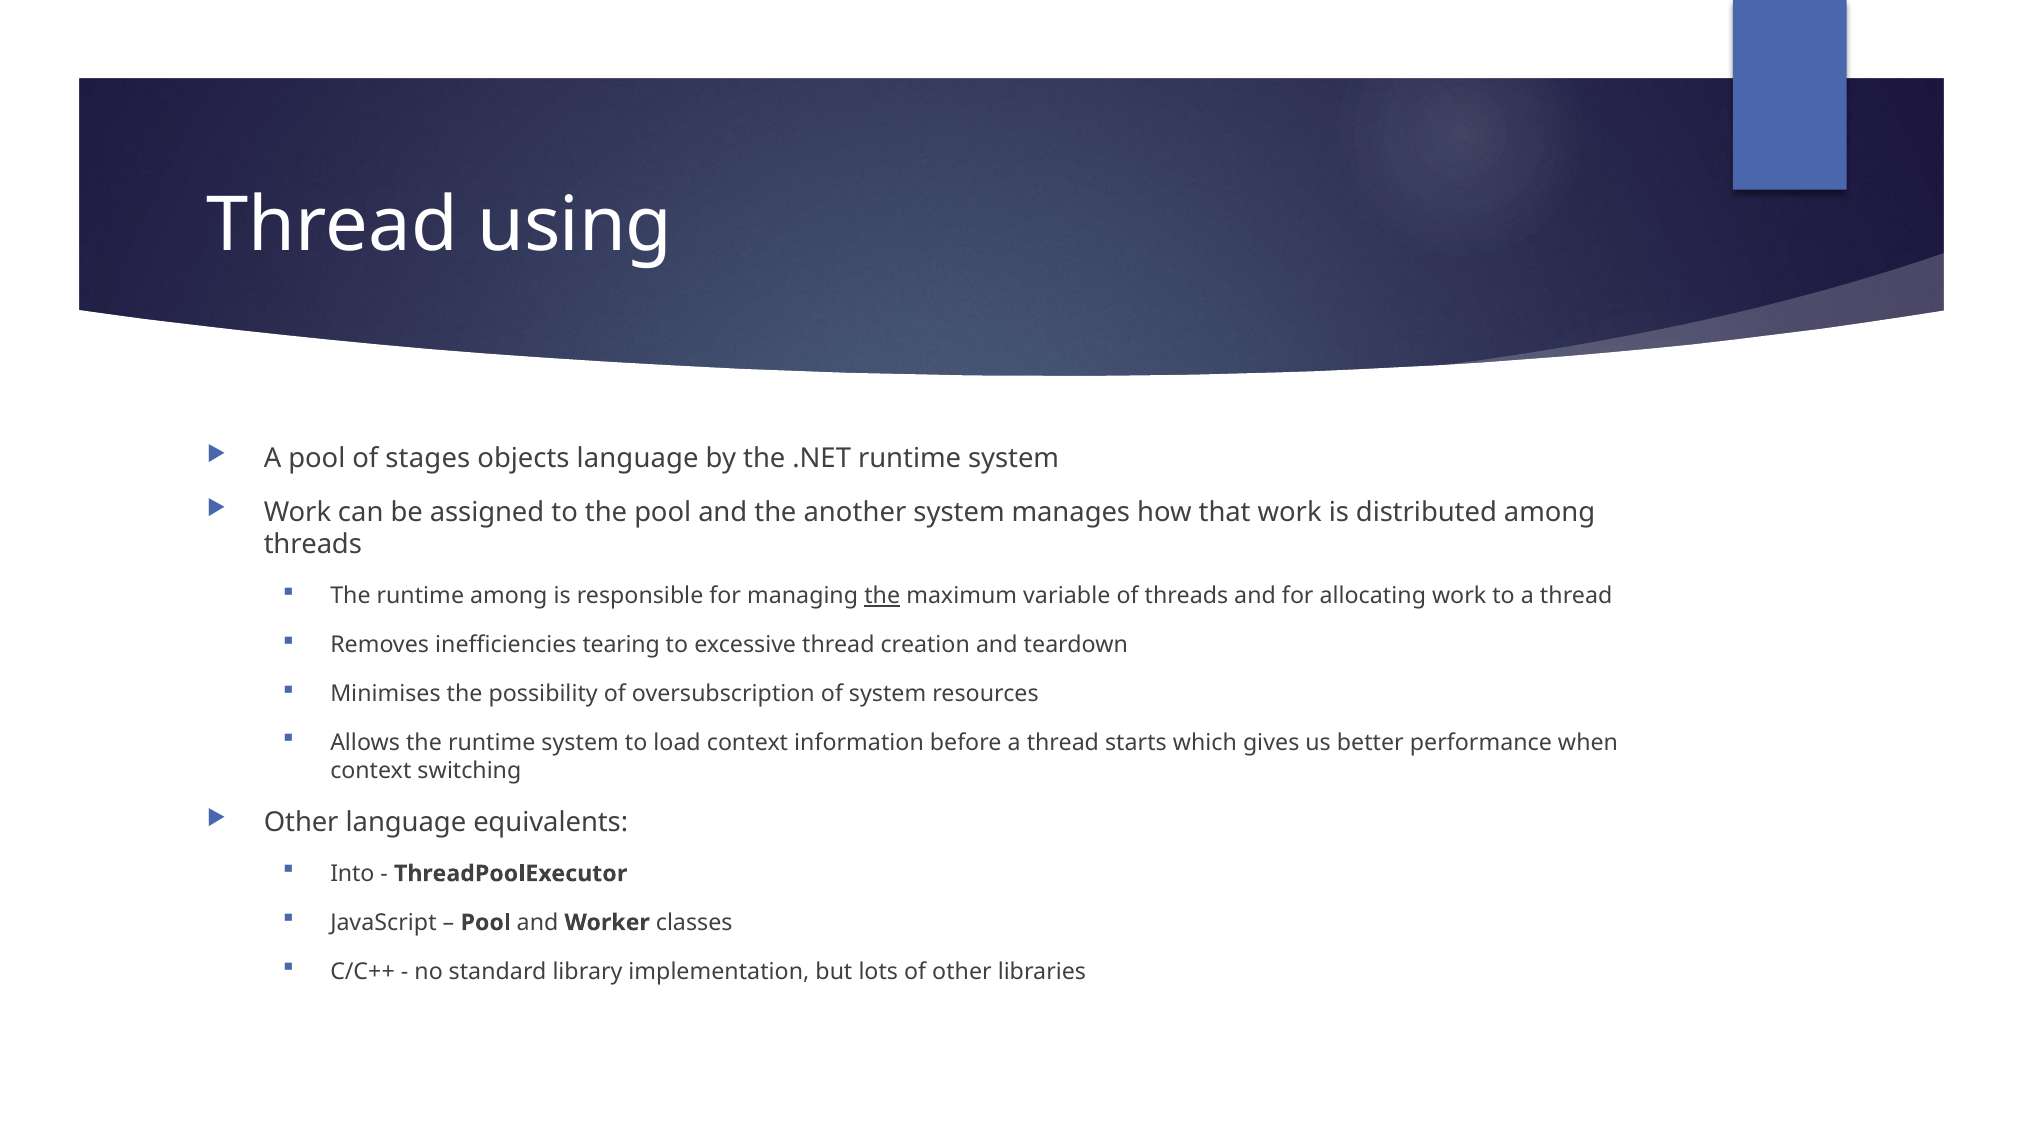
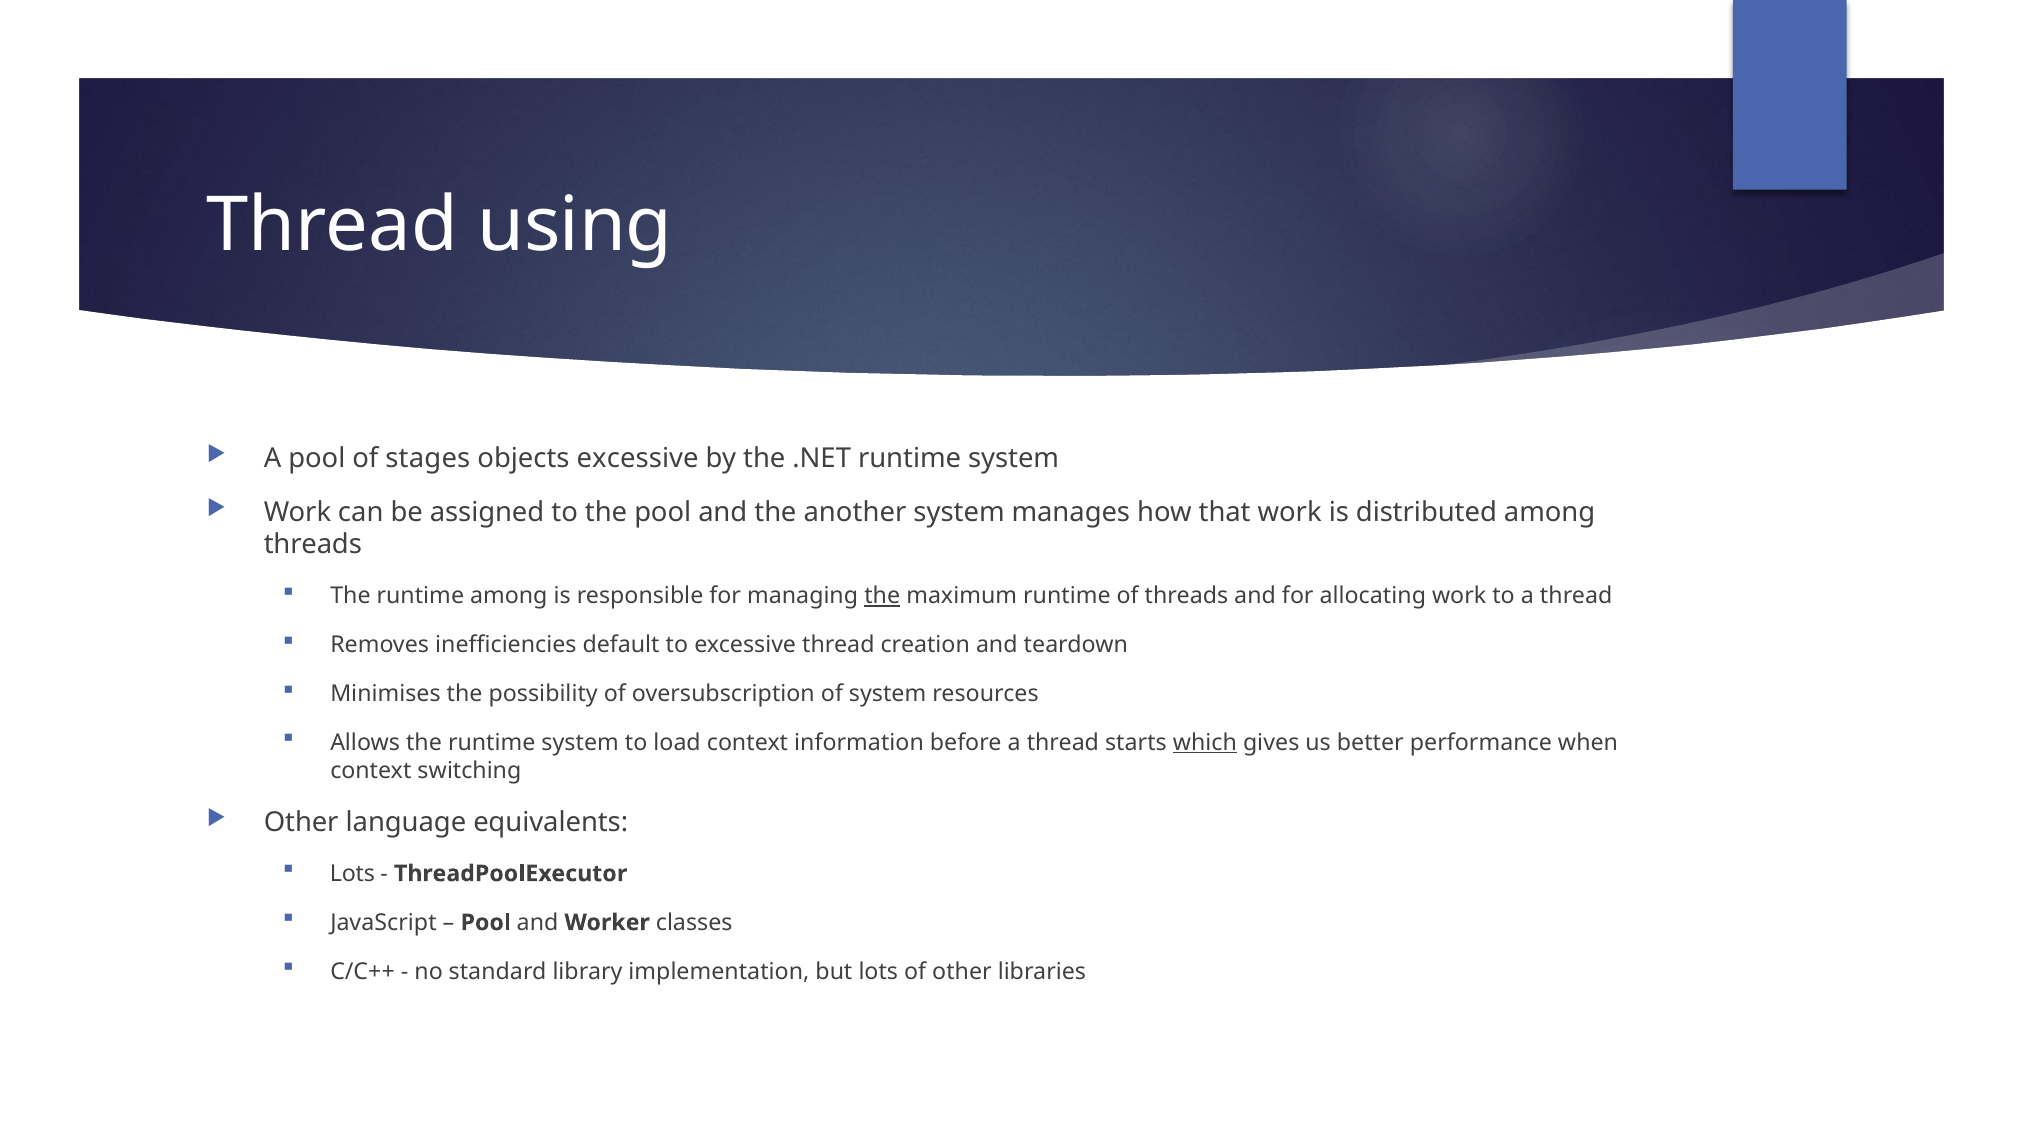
objects language: language -> excessive (638, 458)
maximum variable: variable -> runtime (1067, 596)
tearing: tearing -> default (621, 645)
which underline: none -> present (1205, 743)
Into: Into -> Lots (352, 874)
